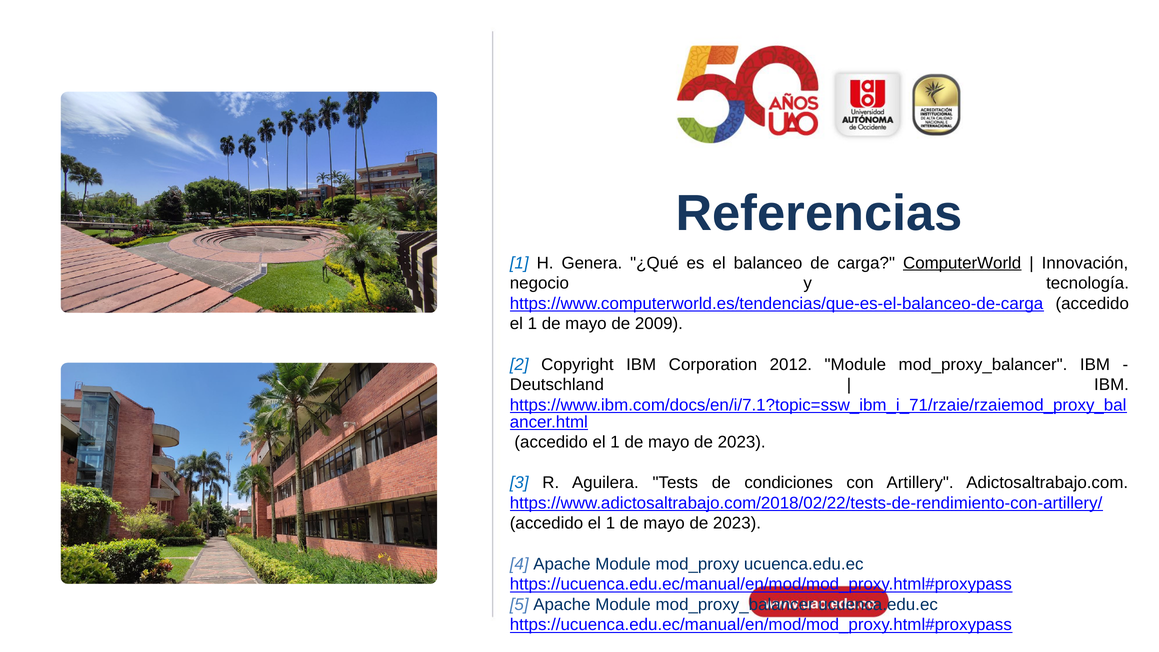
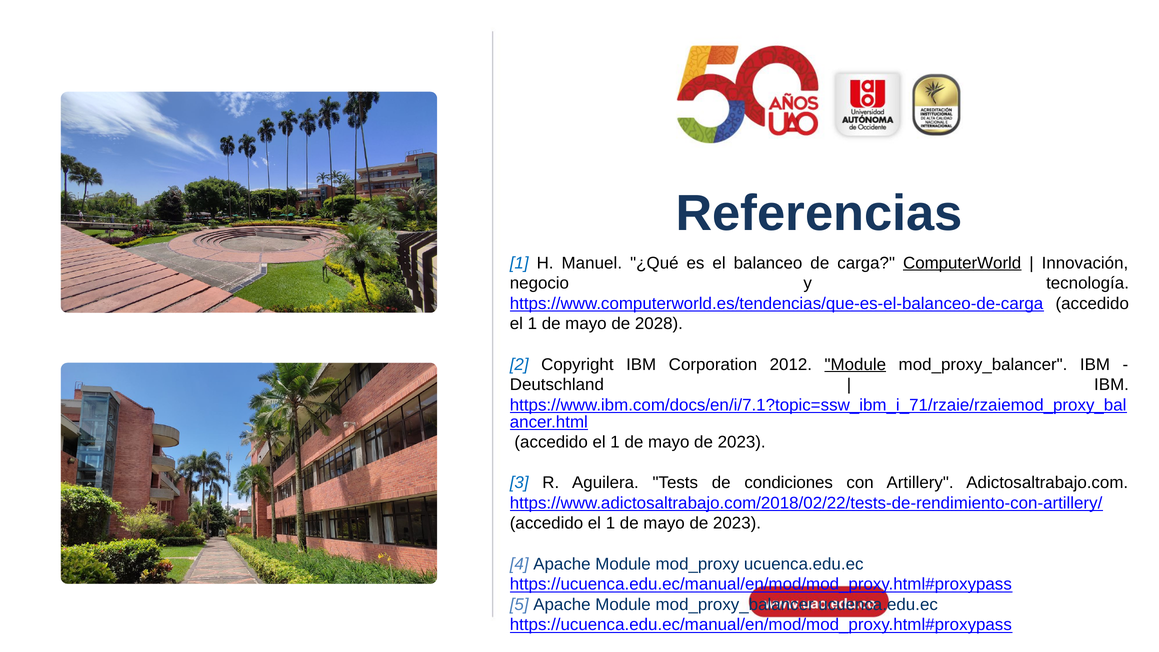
Genera: Genera -> Manuel (592, 263)
2009: 2009 -> 2028 (659, 324)
Module underline: none -> present (855, 364)
